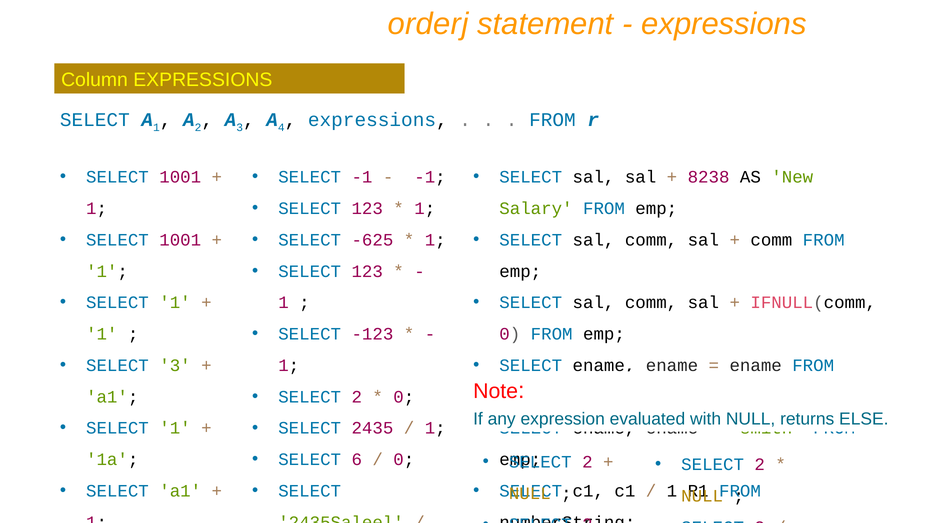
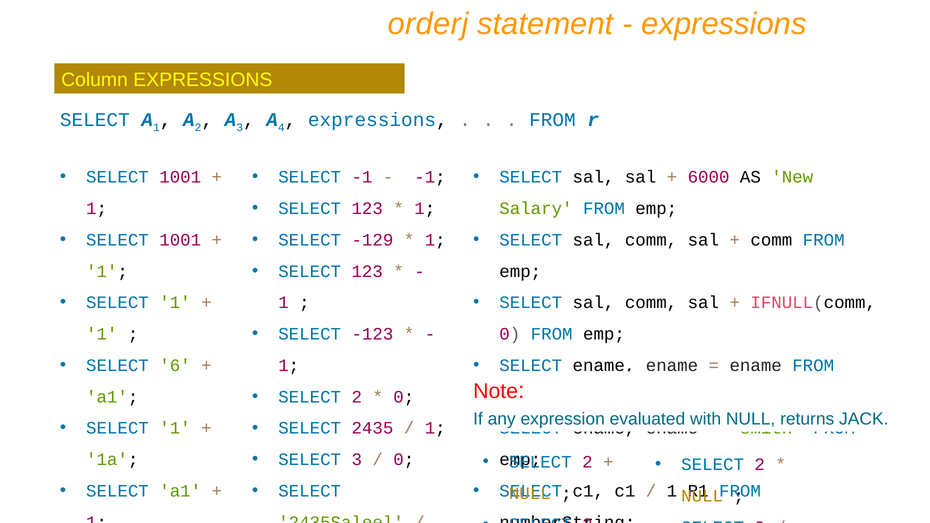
8238: 8238 -> 6000 (709, 177)
-625: -625 -> -129 (372, 240)
SELECT 3: 3 -> 6 (175, 365)
ELSE: ELSE -> JACK (864, 419)
SELECT 6: 6 -> 3 (357, 460)
